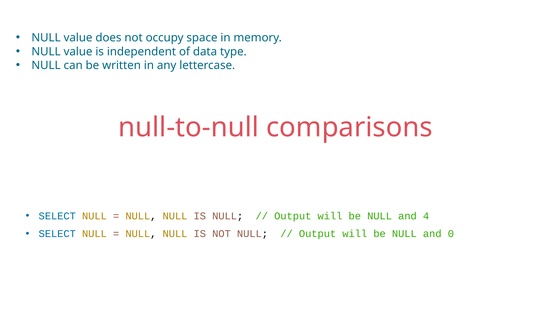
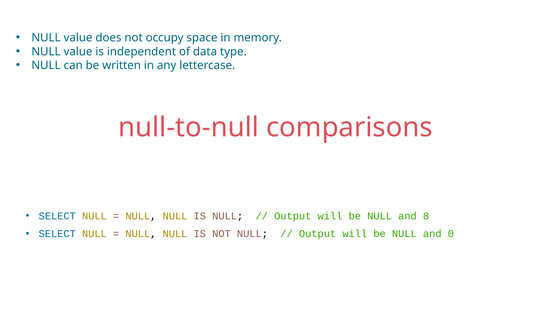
4: 4 -> 8 (426, 216)
